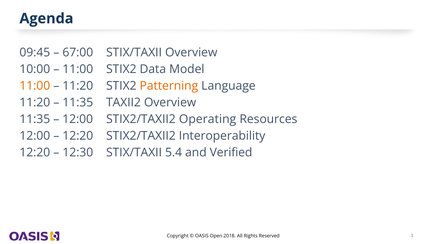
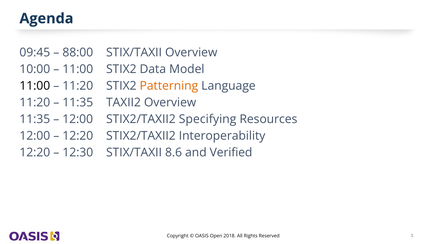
67:00: 67:00 -> 88:00 (78, 53)
11:00 colour: orange -> black (35, 86)
Operating: Operating -> Specifying (208, 119)
5.4: 5.4 -> 8.6 (174, 152)
